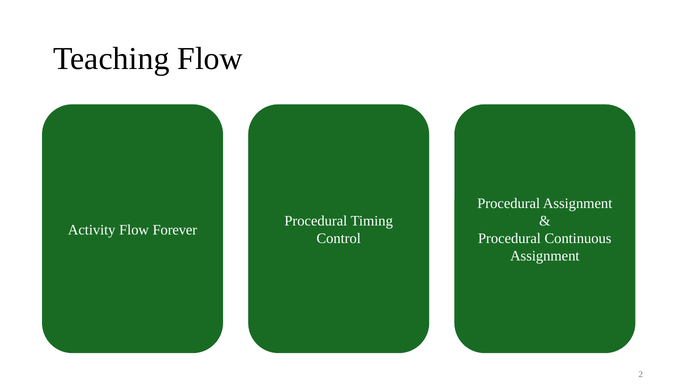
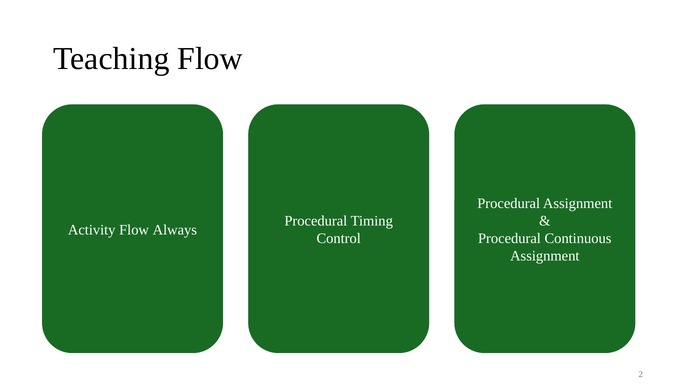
Forever: Forever -> Always (175, 229)
